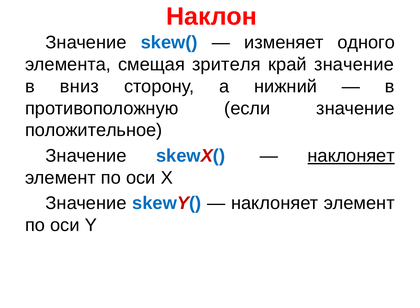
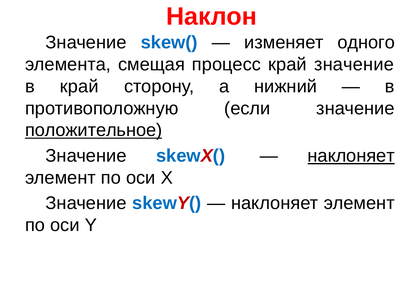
зрителя: зрителя -> процесс (227, 64)
в вниз: вниз -> край (79, 86)
положительное underline: none -> present (94, 130)
